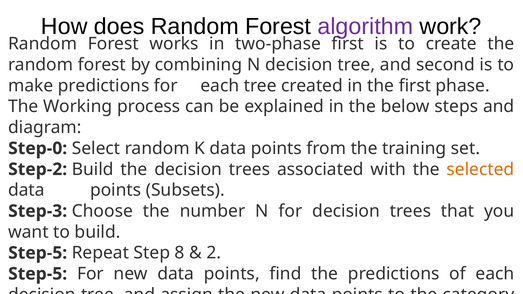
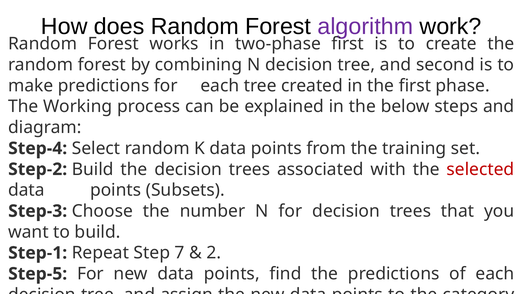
Step-0: Step-0 -> Step-4 (38, 149)
selected colour: orange -> red (480, 169)
Step-5: Step-5 -> Step-1 (38, 253)
8: 8 -> 7 (180, 253)
